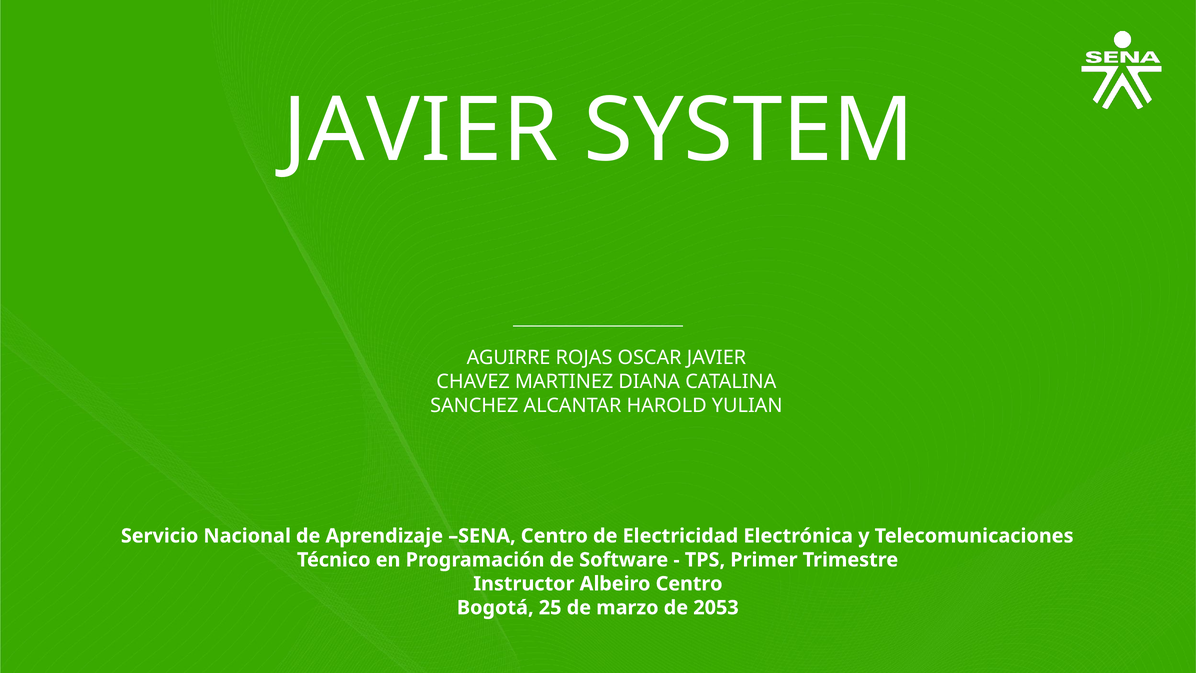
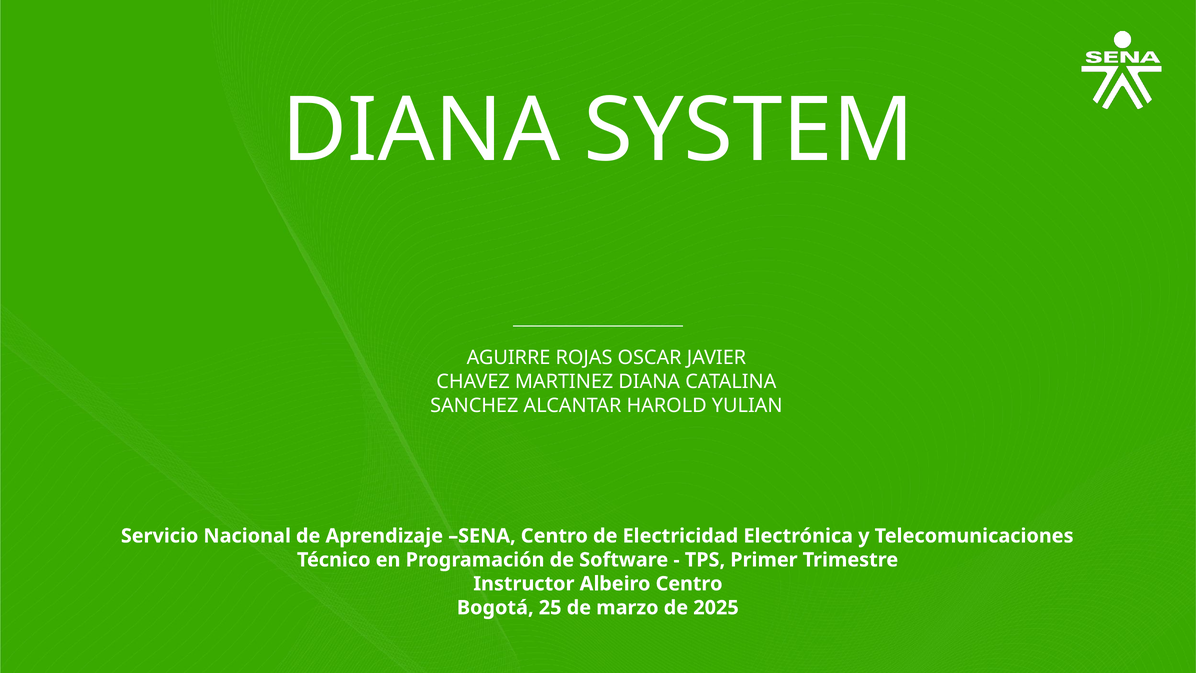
JAVIER: JAVIER -> DIANA (421, 131)
2053: 2053 -> 2025 (716, 607)
